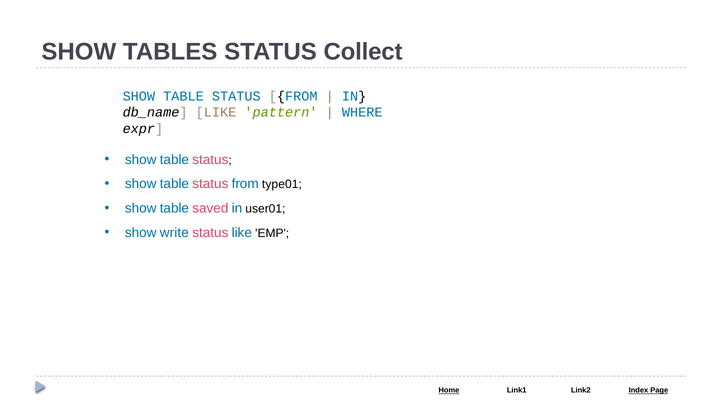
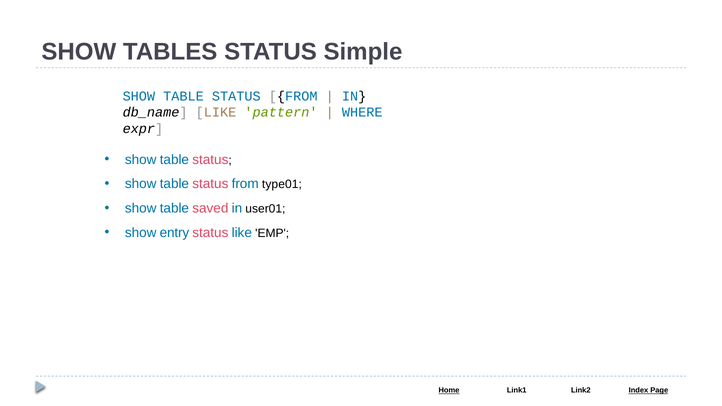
Collect: Collect -> Simple (363, 52)
write: write -> entry (174, 233)
